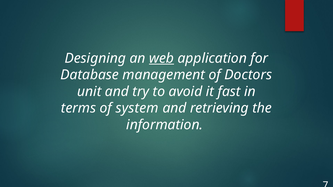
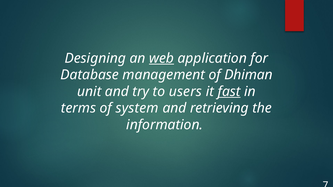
Doctors: Doctors -> Dhiman (248, 75)
avoid: avoid -> users (185, 92)
fast underline: none -> present (229, 92)
